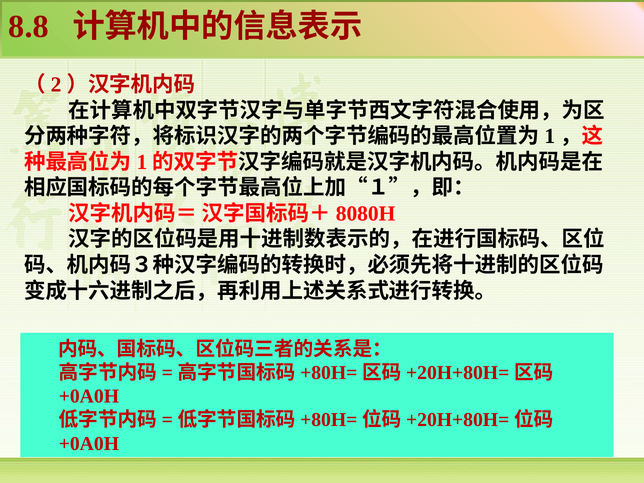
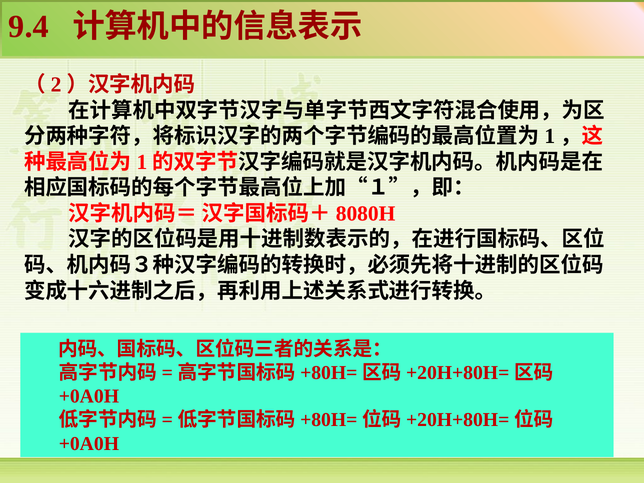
8.8: 8.8 -> 9.4 (29, 27)
